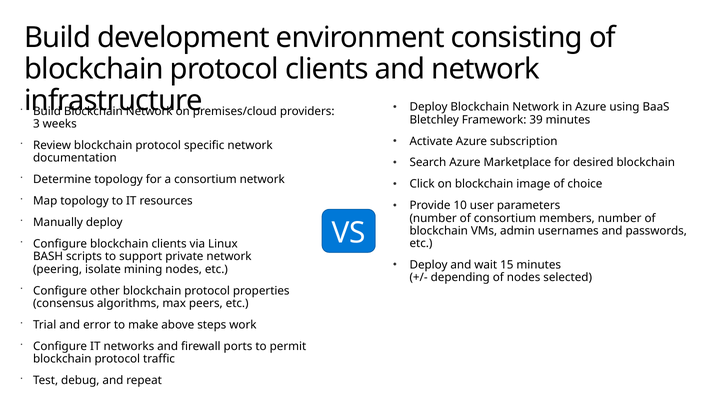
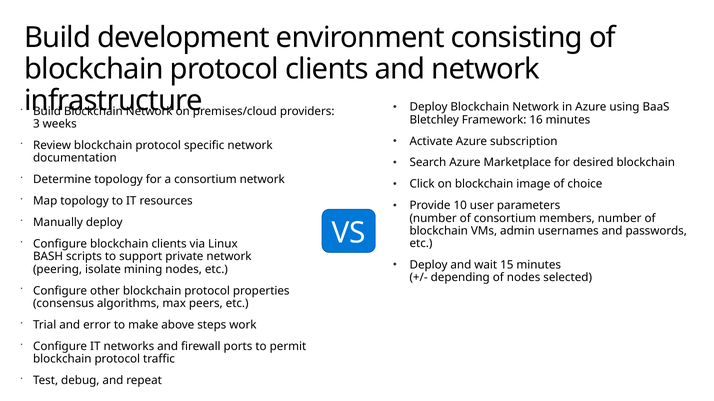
39: 39 -> 16 (536, 120)
